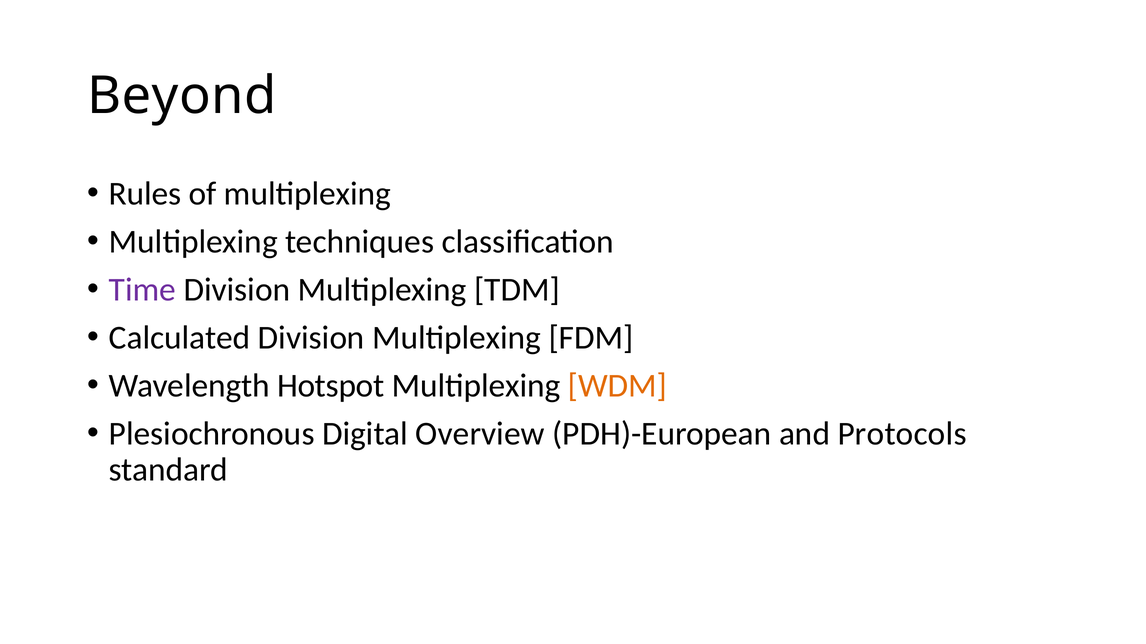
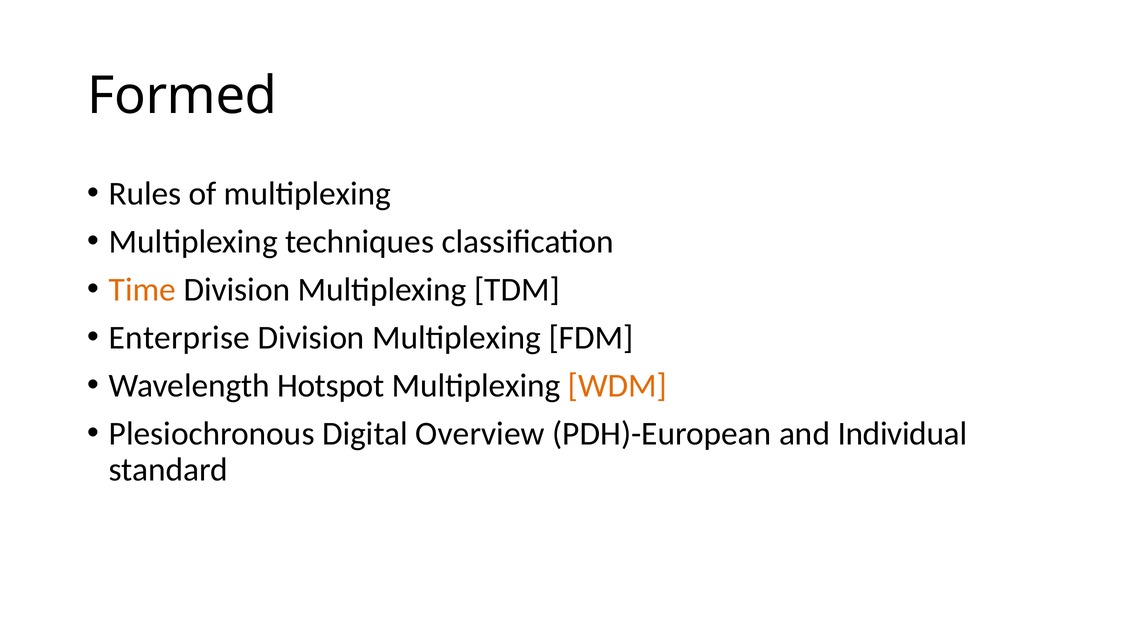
Beyond: Beyond -> Formed (182, 96)
Time colour: purple -> orange (142, 290)
Calculated: Calculated -> Enterprise (179, 338)
Protocols: Protocols -> Individual (902, 434)
